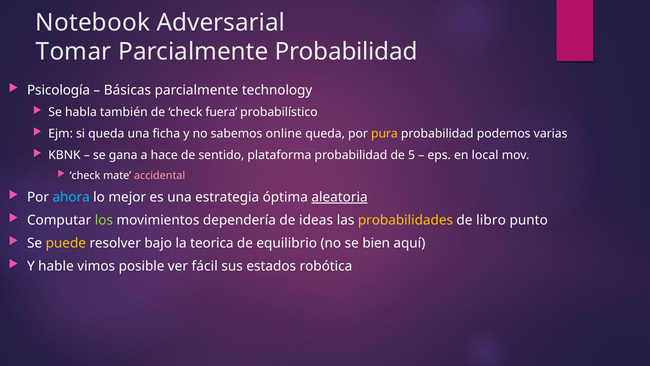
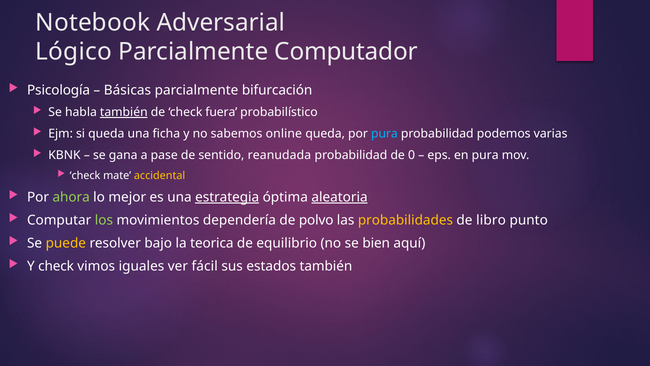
Tomar: Tomar -> Lógico (74, 52)
Parcialmente Probabilidad: Probabilidad -> Computador (346, 52)
technology: technology -> bifurcación (277, 90)
también underline: none -> present (124, 112)
pura colour: yellow -> light blue (384, 133)
hace: hace -> pase (164, 155)
plataforma: plataforma -> reanudada (279, 155)
5: 5 -> 0 (412, 155)
en local: local -> pura (485, 155)
accidental colour: pink -> yellow (160, 175)
ahora colour: light blue -> light green (71, 197)
estrategia underline: none -> present (227, 197)
ideas: ideas -> polvo (316, 220)
Y hable: hable -> check (56, 266)
posible: posible -> iguales (141, 266)
estados robótica: robótica -> también (326, 266)
